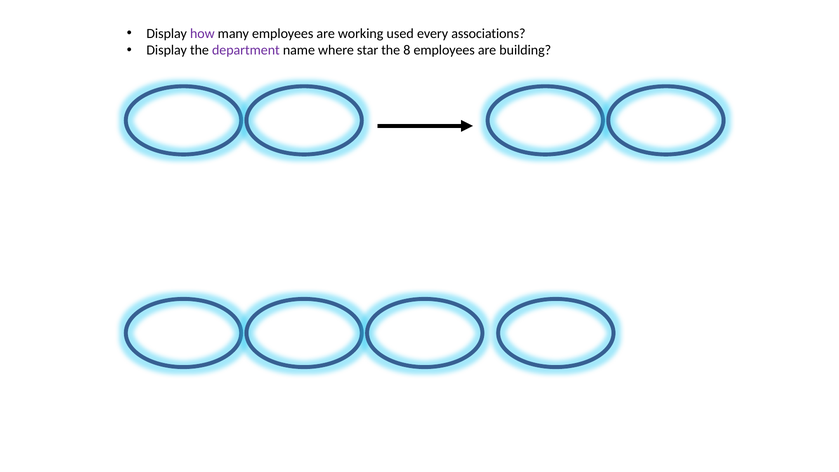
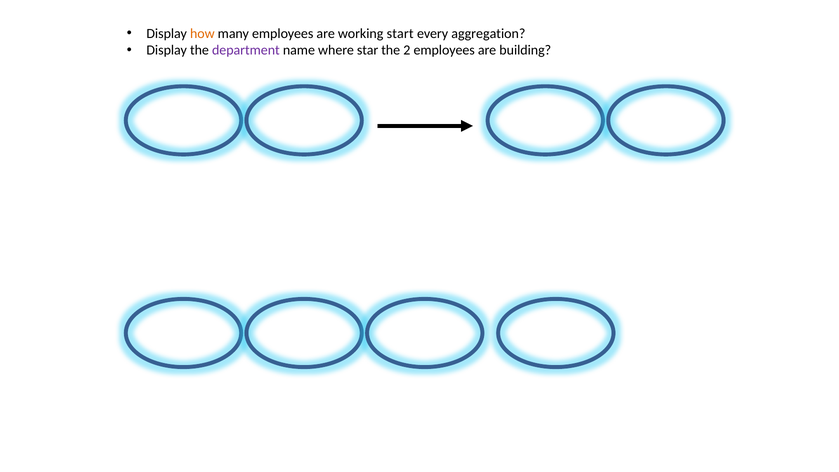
how colour: purple -> orange (202, 33)
used: used -> start (400, 33)
associations: associations -> aggregation (488, 33)
8: 8 -> 2 (407, 50)
